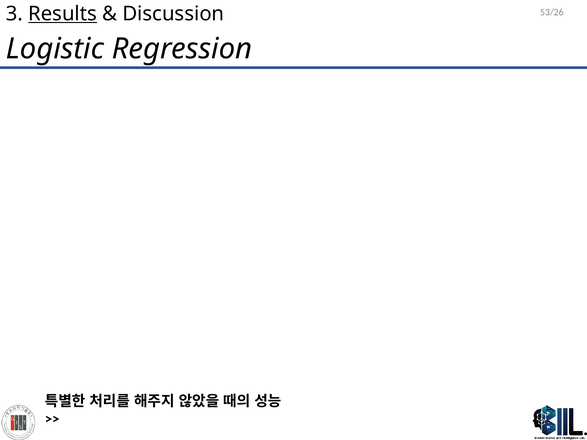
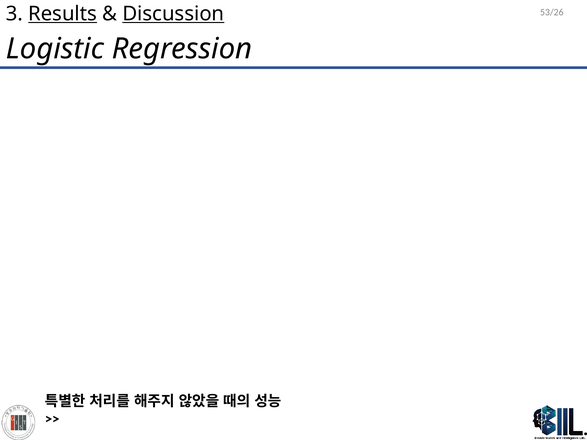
Discussion underline: none -> present (173, 14)
